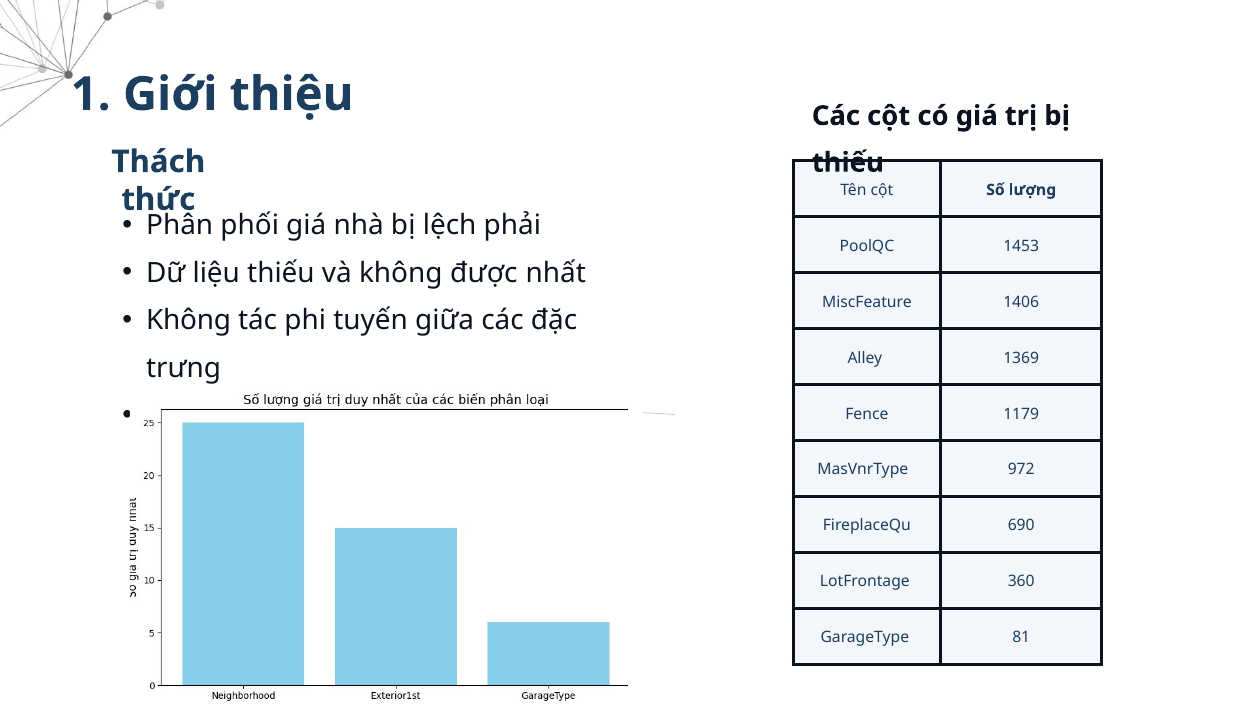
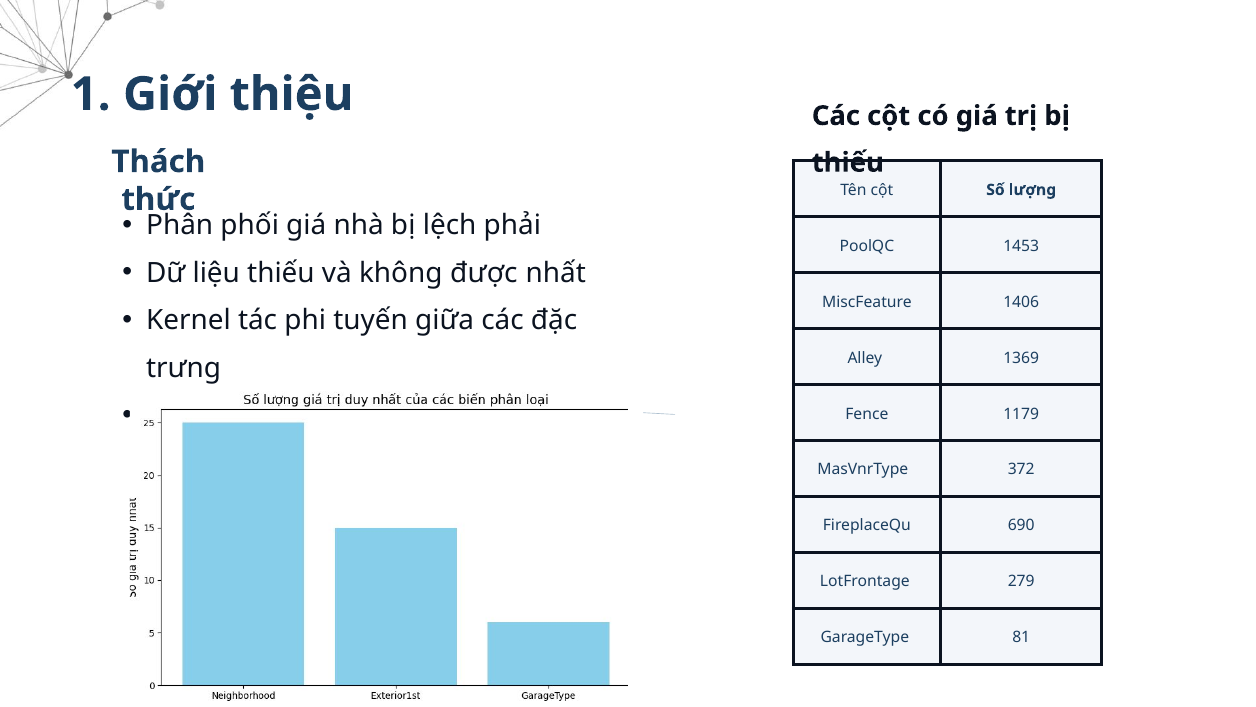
Không: Không -> Kernel (188, 320)
972: 972 -> 372 (1021, 469)
360: 360 -> 279 (1021, 581)
